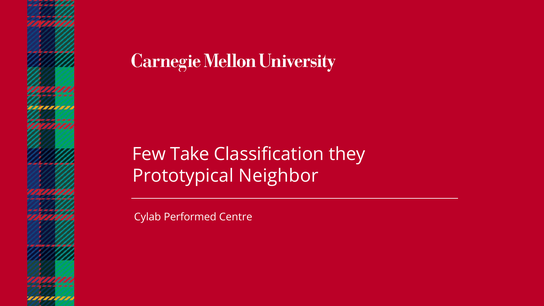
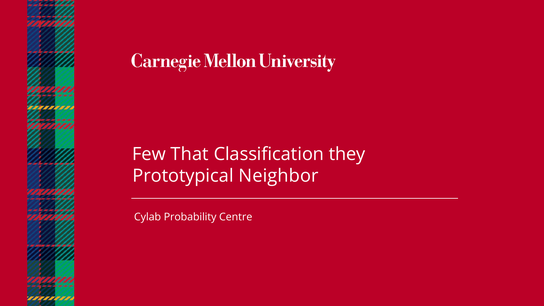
Take: Take -> That (190, 154)
Performed: Performed -> Probability (190, 217)
